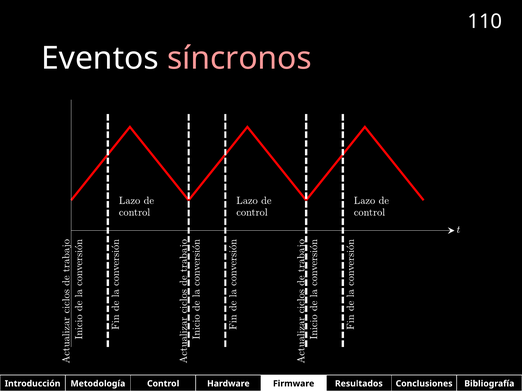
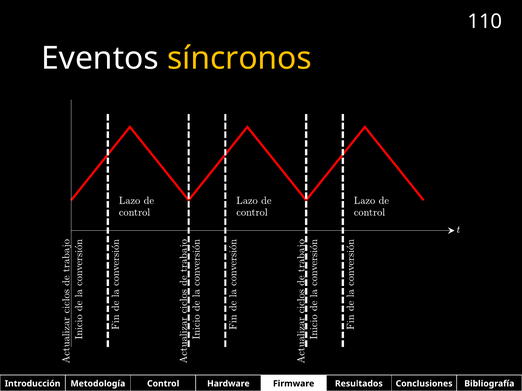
síncronos colour: pink -> yellow (239, 58)
